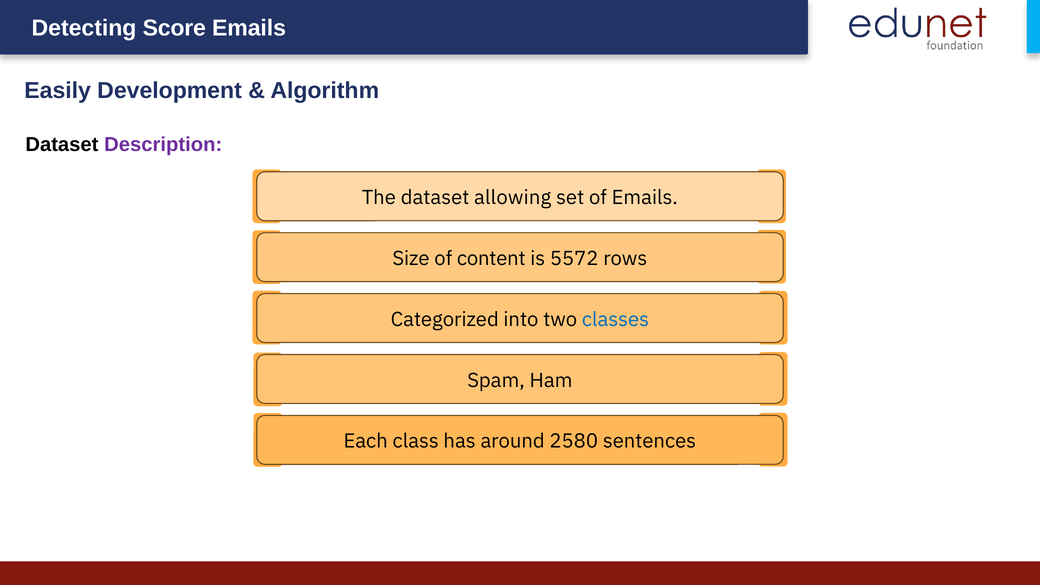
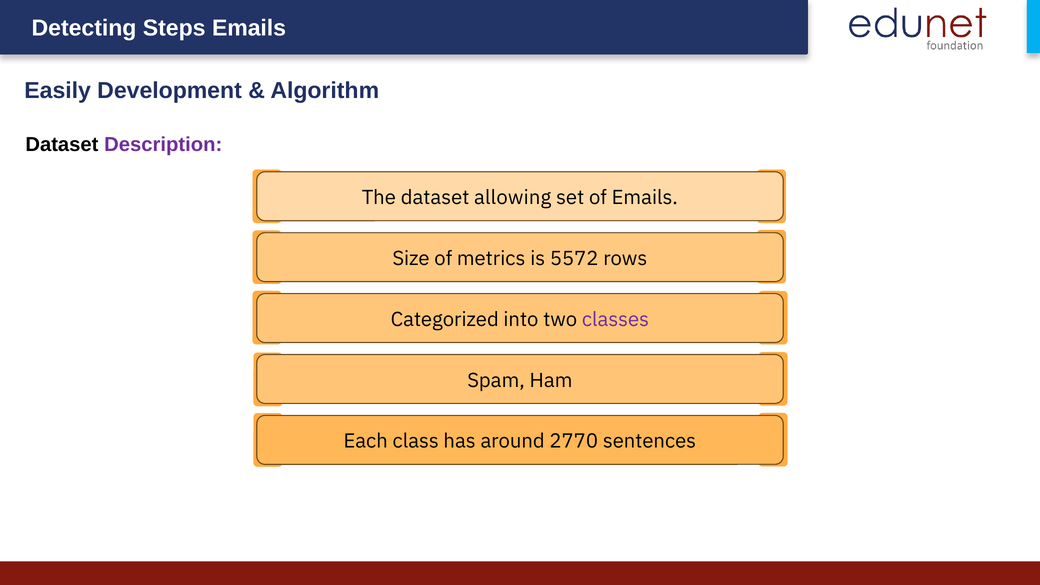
Score: Score -> Steps (174, 28)
content: content -> metrics (491, 259)
classes colour: blue -> purple (615, 319)
2580: 2580 -> 2770 (574, 441)
